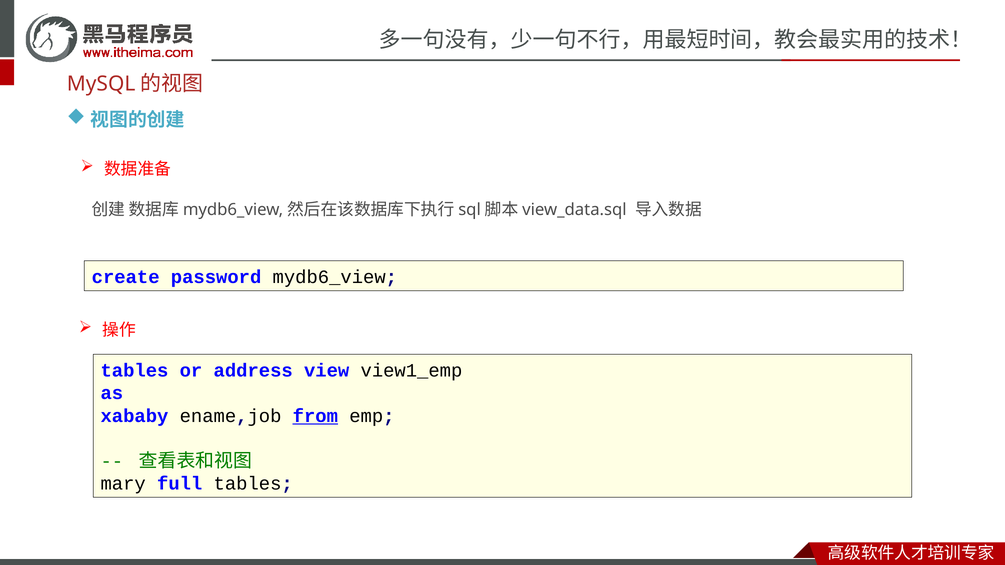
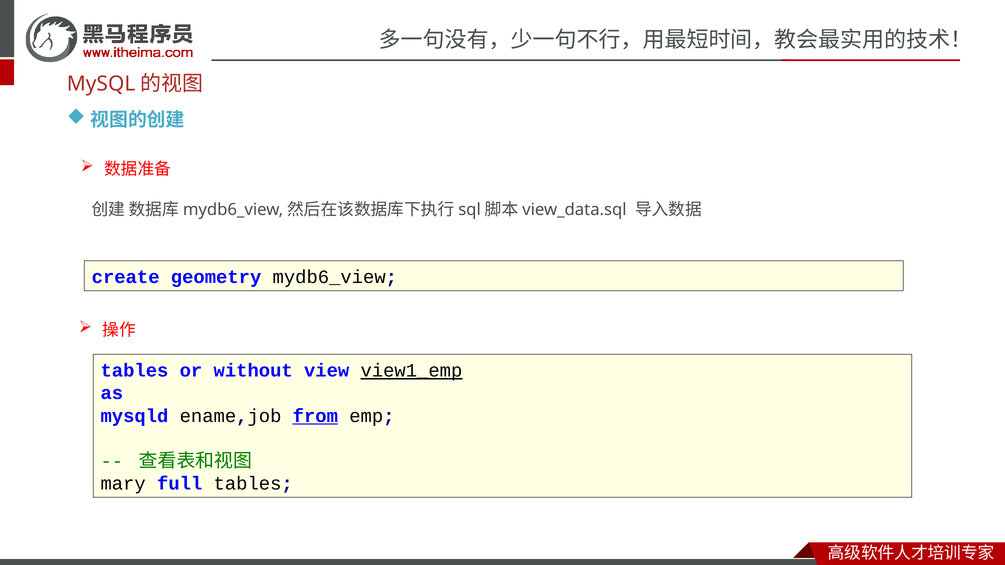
password: password -> geometry (216, 277)
address: address -> without (253, 371)
view1_emp underline: none -> present (411, 371)
xababy: xababy -> mysqld (134, 416)
